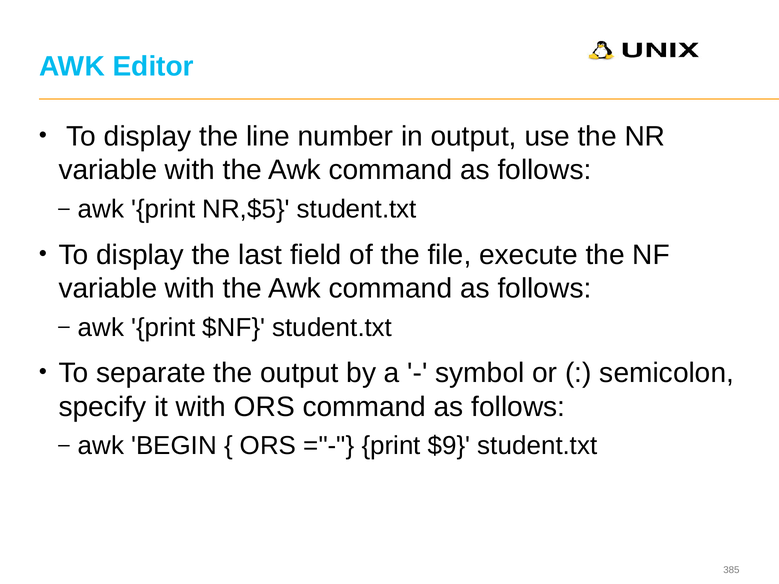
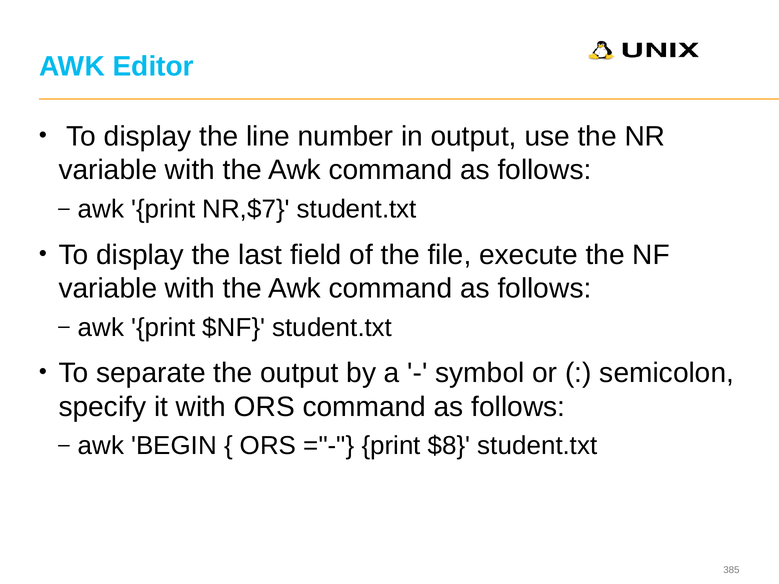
NR,$5: NR,$5 -> NR,$7 (246, 209)
$9: $9 -> $8 (449, 446)
